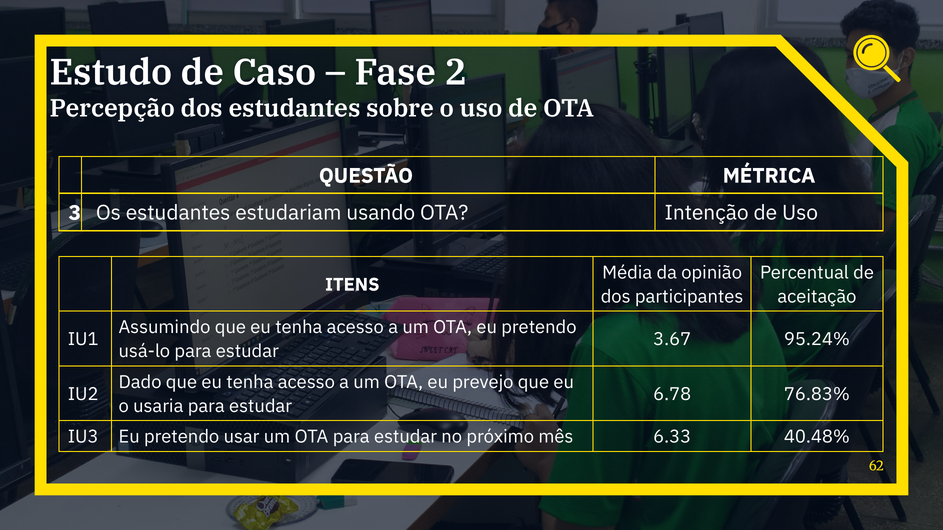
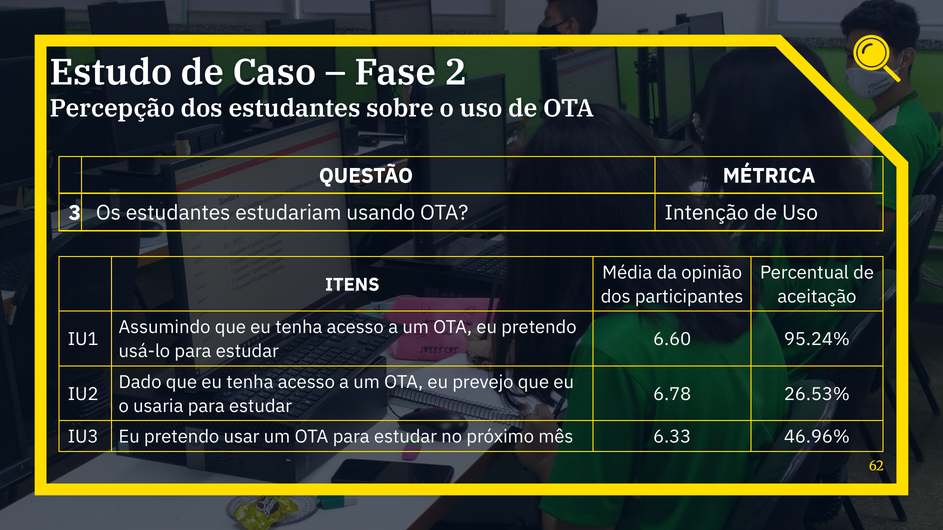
3.67: 3.67 -> 6.60 (672, 340)
76.83%: 76.83% -> 26.53% (817, 394)
40.48%: 40.48% -> 46.96% (817, 437)
